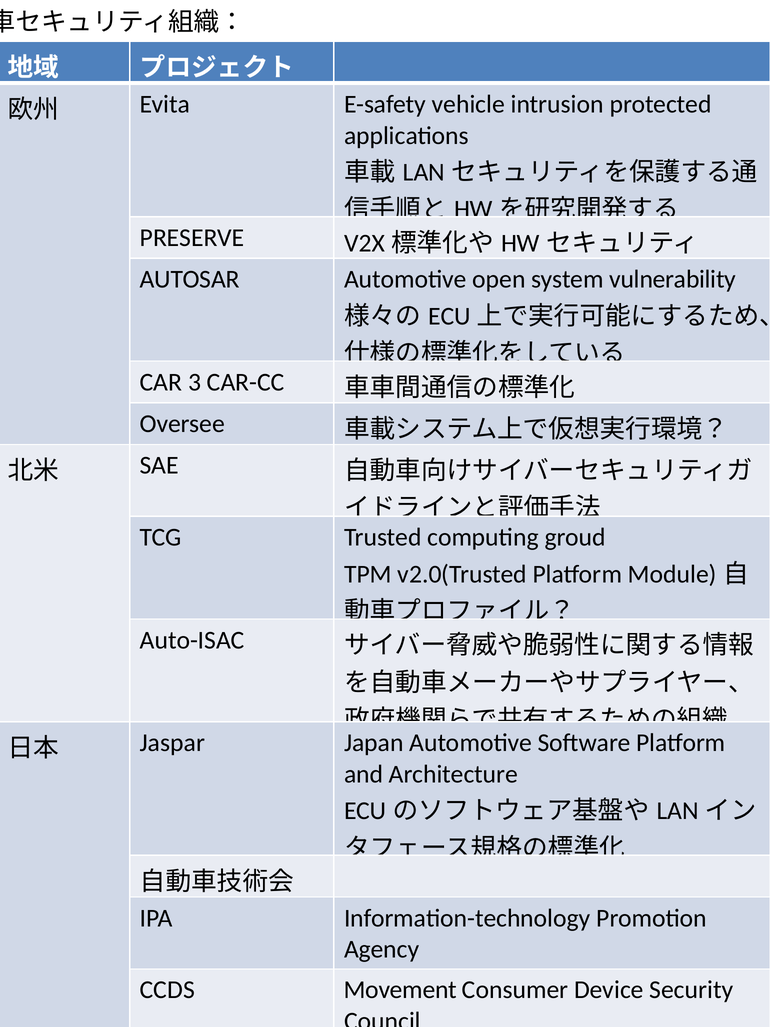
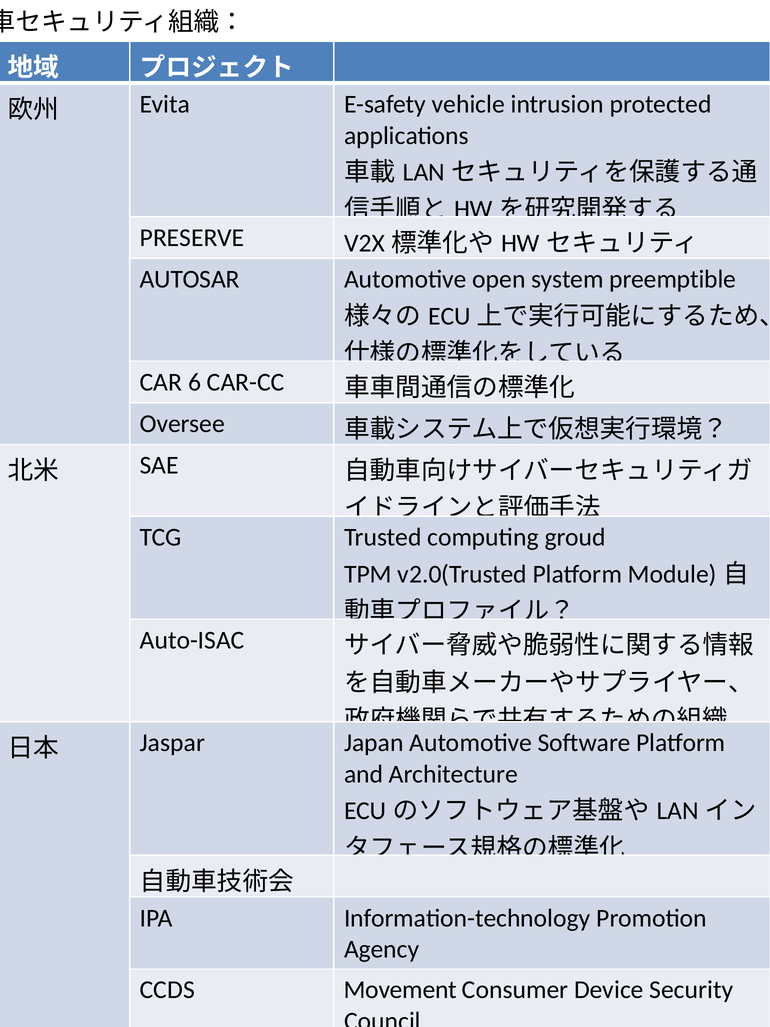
vulnerability: vulnerability -> preemptible (673, 279)
3: 3 -> 6 (195, 382)
